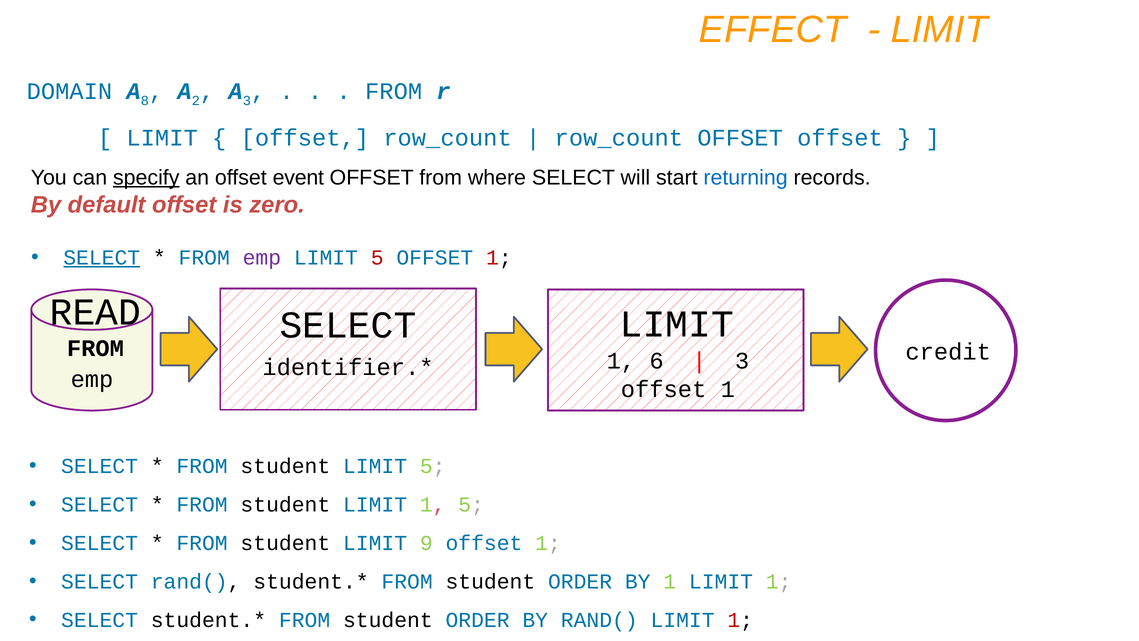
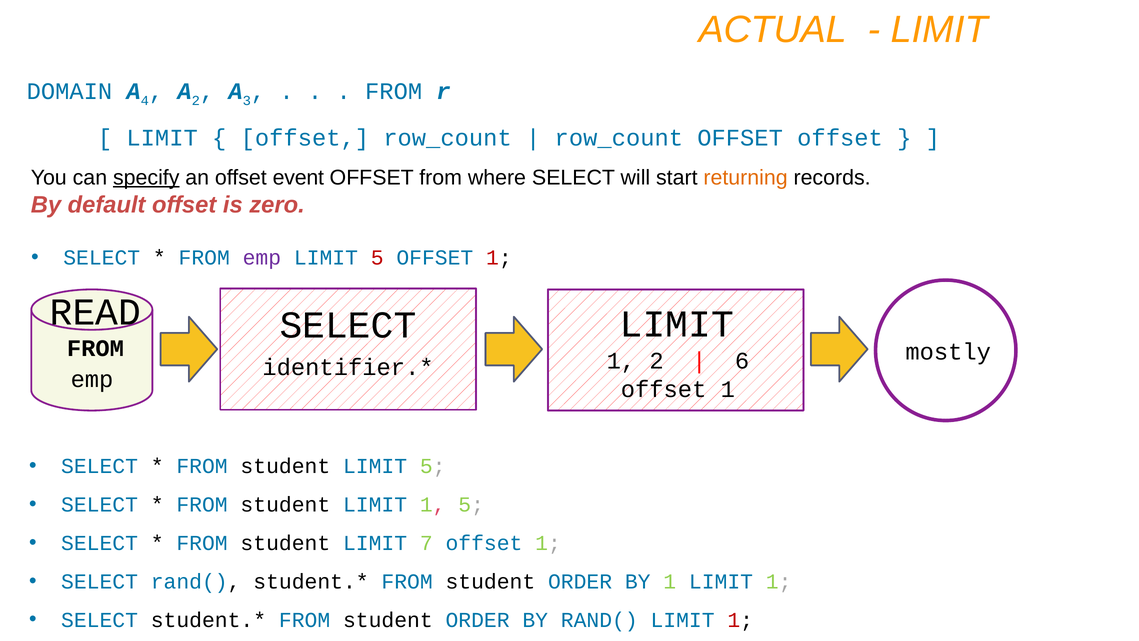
EFFECT: EFFECT -> ACTUAL (773, 30)
8: 8 -> 4 (145, 101)
returning colour: blue -> orange (746, 177)
SELECT underline: present -> none (102, 257)
credit: credit -> mostly (948, 352)
1 6: 6 -> 2 (657, 361)
3: 3 -> 6 (742, 361)
9: 9 -> 7 (426, 543)
